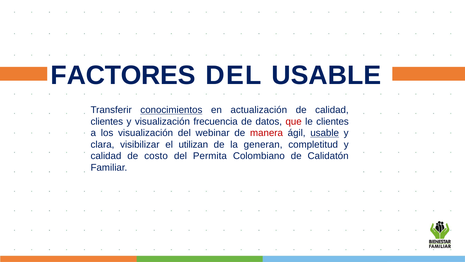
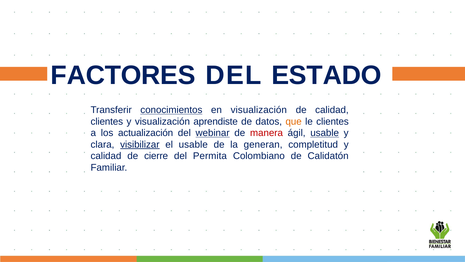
DEL USABLE: USABLE -> ESTADO (326, 75)
en actualización: actualización -> visualización (259, 110)
frecuencia: frecuencia -> aprendiste (216, 121)
que colour: red -> orange (294, 121)
los visualización: visualización -> actualización (146, 133)
webinar underline: none -> present (213, 133)
visibilizar underline: none -> present (140, 144)
el utilizan: utilizan -> usable (193, 144)
costo: costo -> cierre (156, 156)
